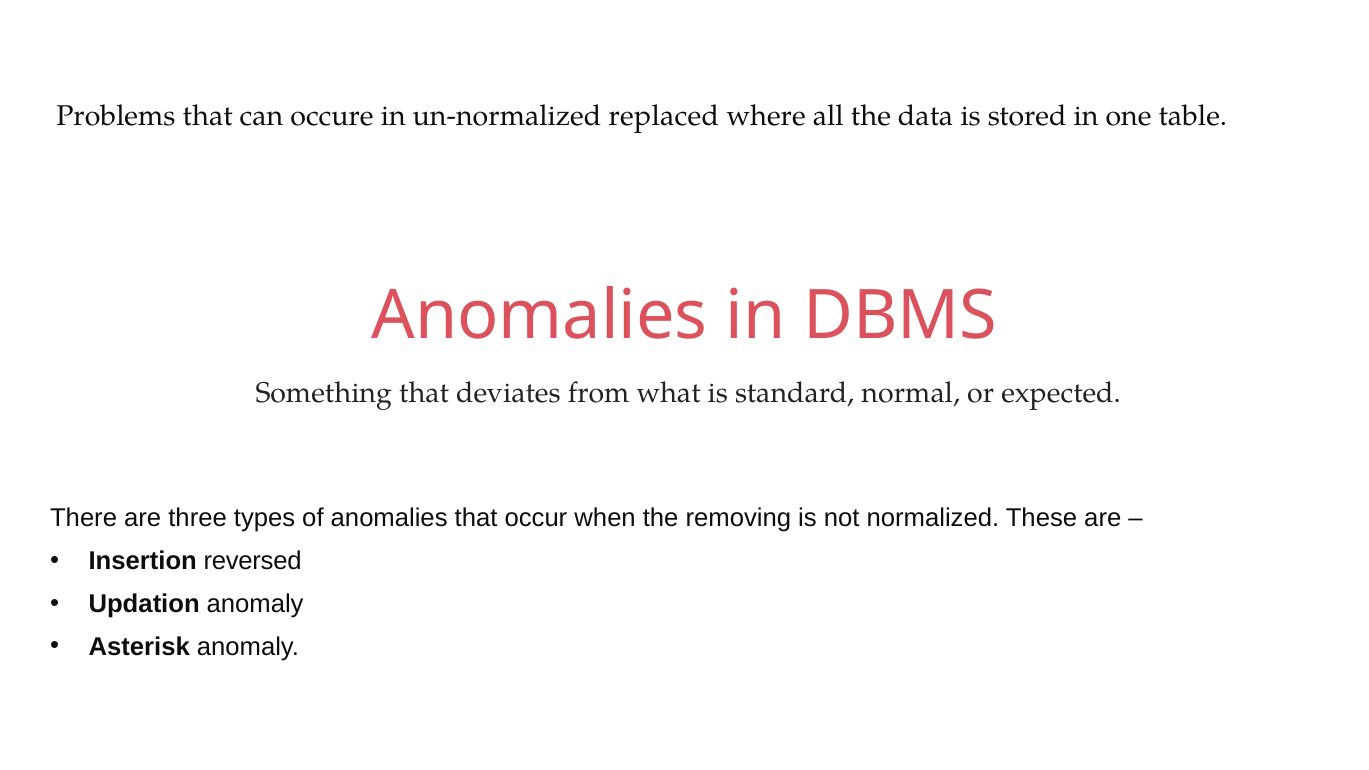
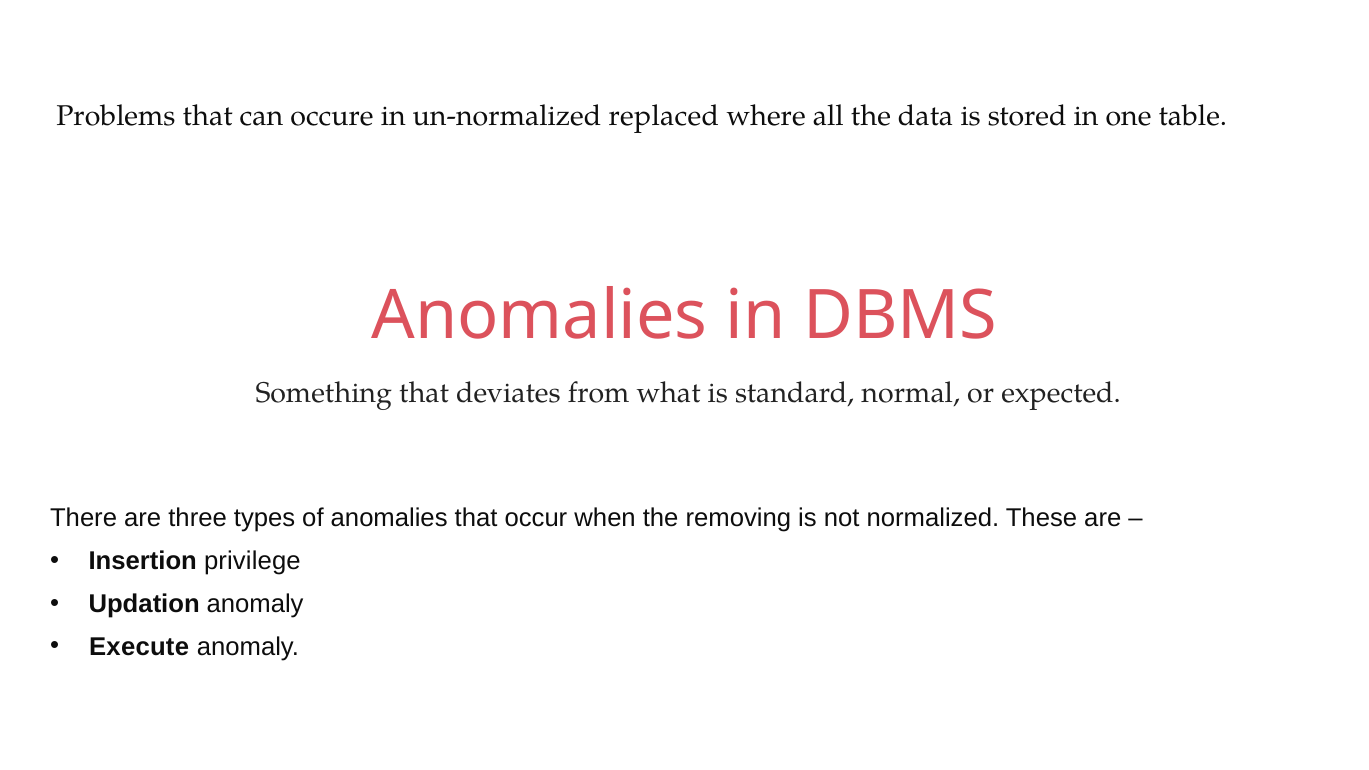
reversed: reversed -> privilege (252, 561)
Asterisk: Asterisk -> Execute (139, 647)
